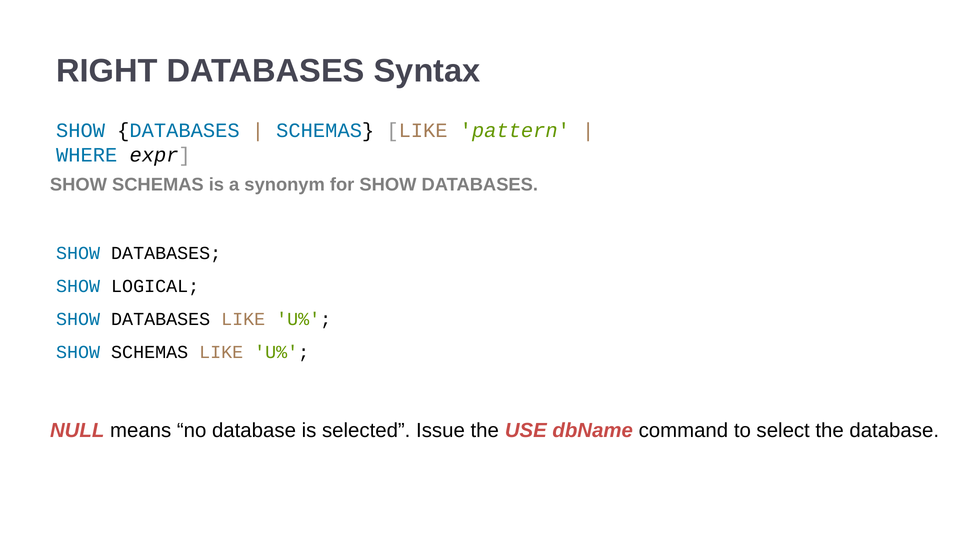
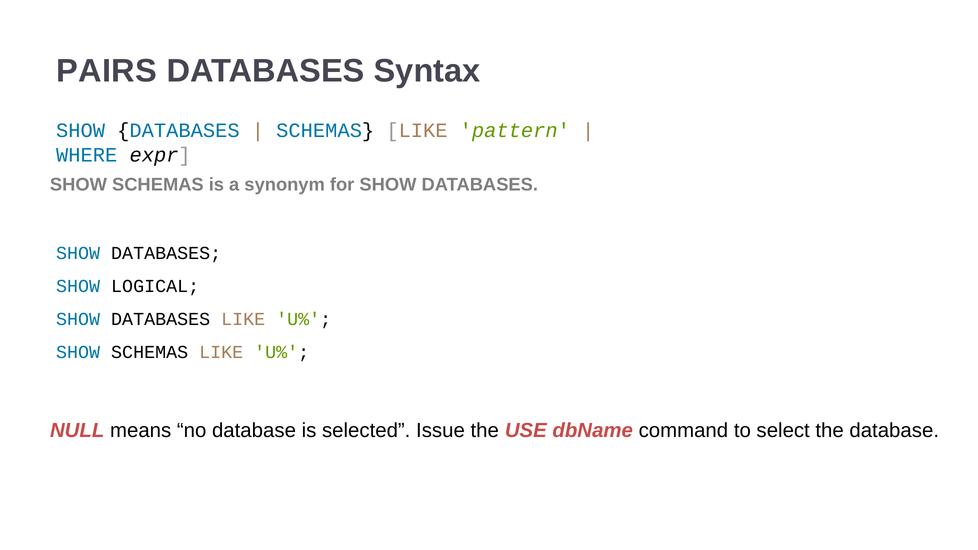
RIGHT: RIGHT -> PAIRS (107, 71)
